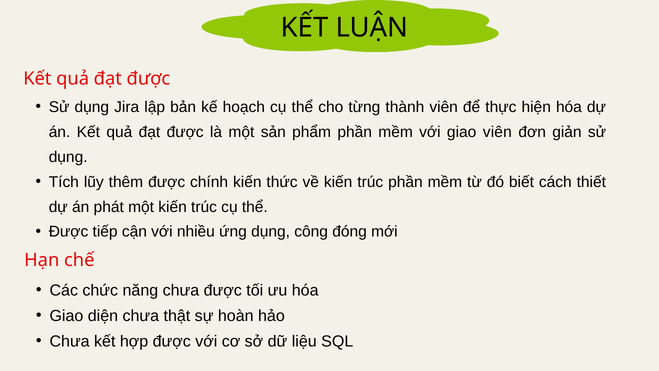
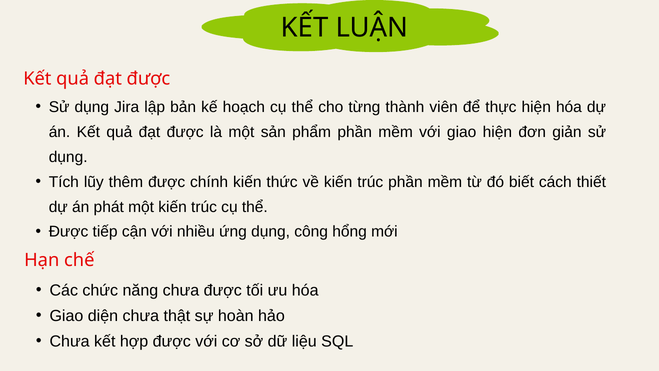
giao viên: viên -> hiện (497, 132)
đóng: đóng -> hổng (350, 232)
